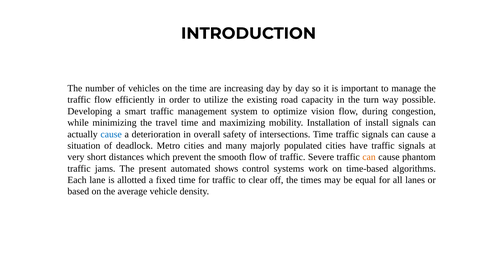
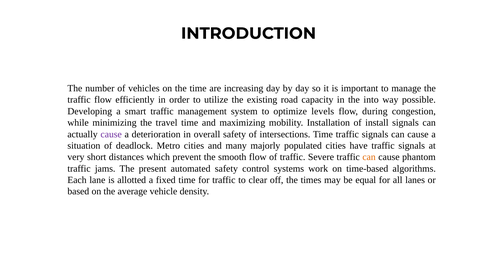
turn: turn -> into (371, 100)
vision: vision -> levels (323, 111)
cause colour: blue -> purple (111, 134)
automated shows: shows -> safety (226, 169)
